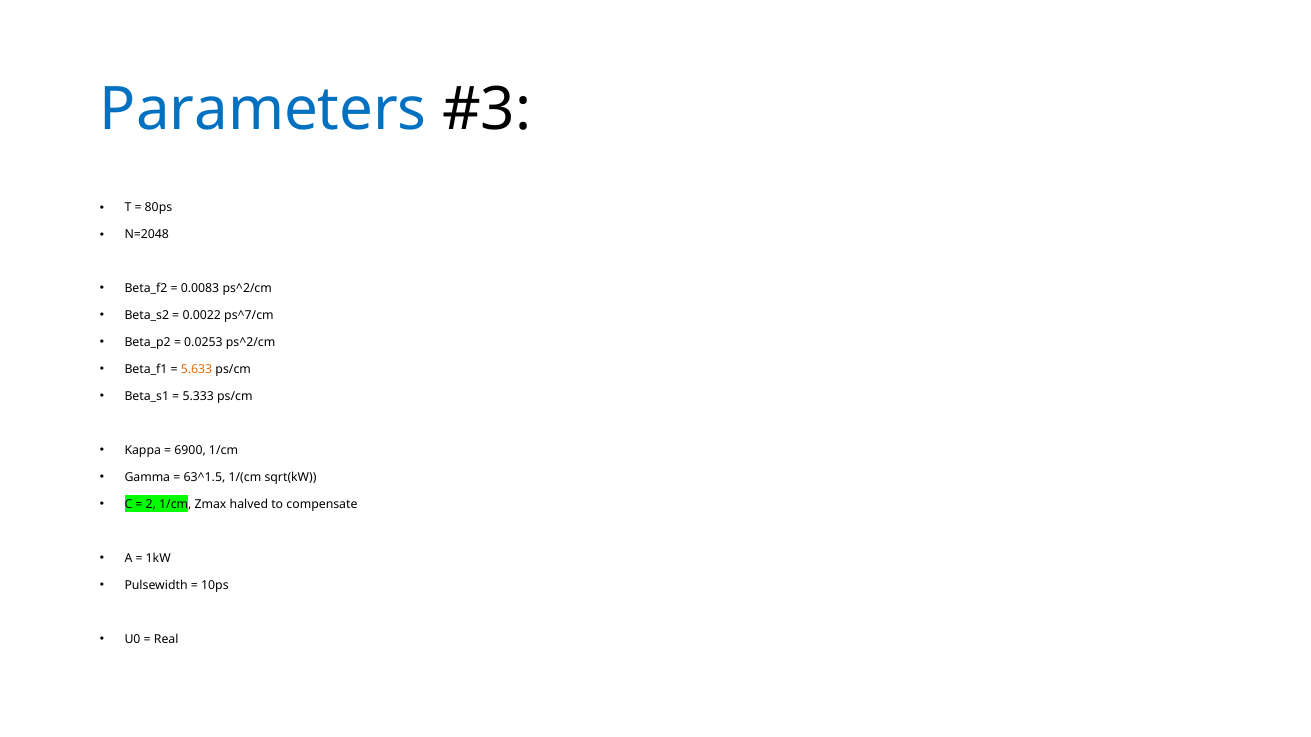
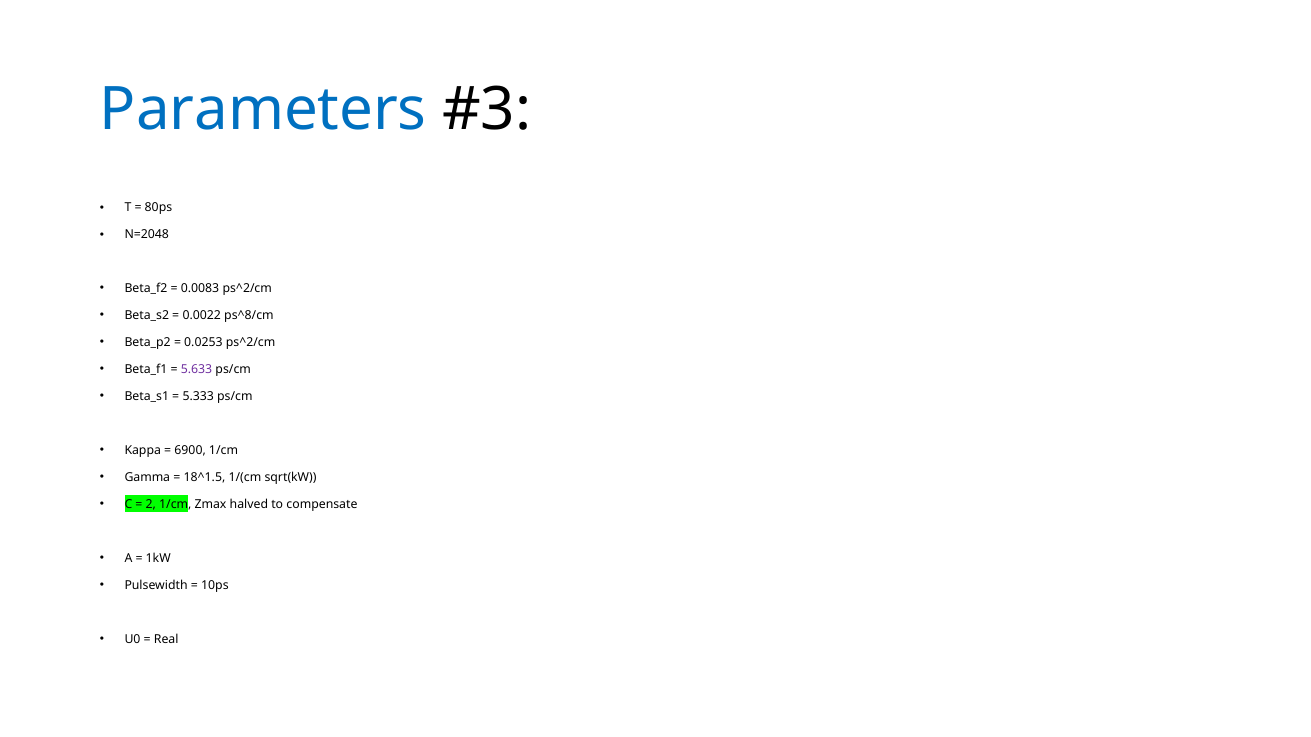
ps^7/cm: ps^7/cm -> ps^8/cm (249, 316)
5.633 colour: orange -> purple (197, 370)
63^1.5: 63^1.5 -> 18^1.5 (204, 478)
